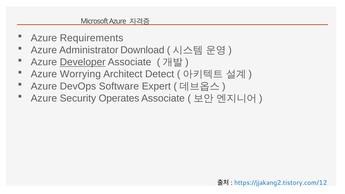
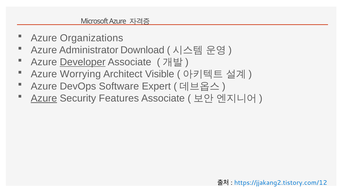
Requirements: Requirements -> Organizations (92, 38)
Detect: Detect -> Visible (160, 74)
Azure underline: none -> present (44, 98)
Operates: Operates -> Features (119, 98)
